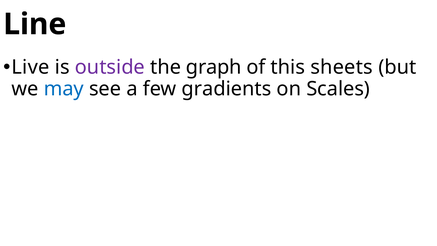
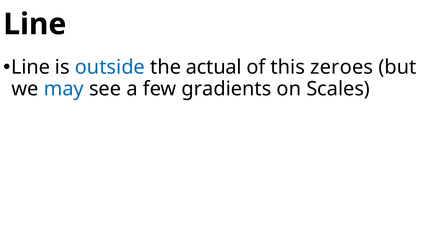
Live: Live -> Line (31, 67)
outside colour: purple -> blue (110, 67)
graph: graph -> actual (214, 67)
sheets: sheets -> zeroes (342, 67)
